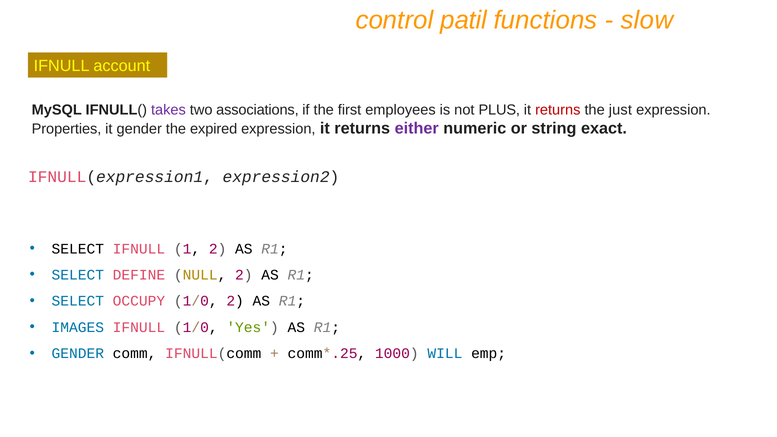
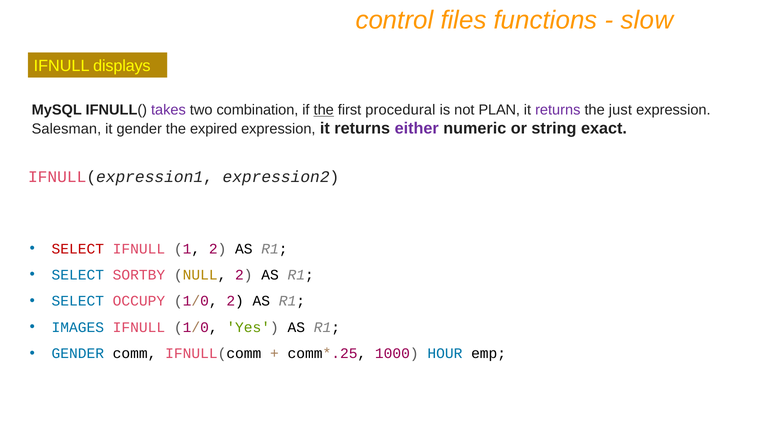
patil: patil -> files (464, 20)
account: account -> displays (122, 66)
associations: associations -> combination (257, 110)
the underline: none -> present (324, 110)
employees: employees -> procedural (400, 110)
PLUS: PLUS -> PLAN (499, 110)
returns colour: red -> purple (558, 110)
Properties: Properties -> Salesman (66, 129)
SELECT colour: black -> red (78, 249)
DEFINE: DEFINE -> SORTBY (139, 275)
WILL: WILL -> HOUR (445, 354)
